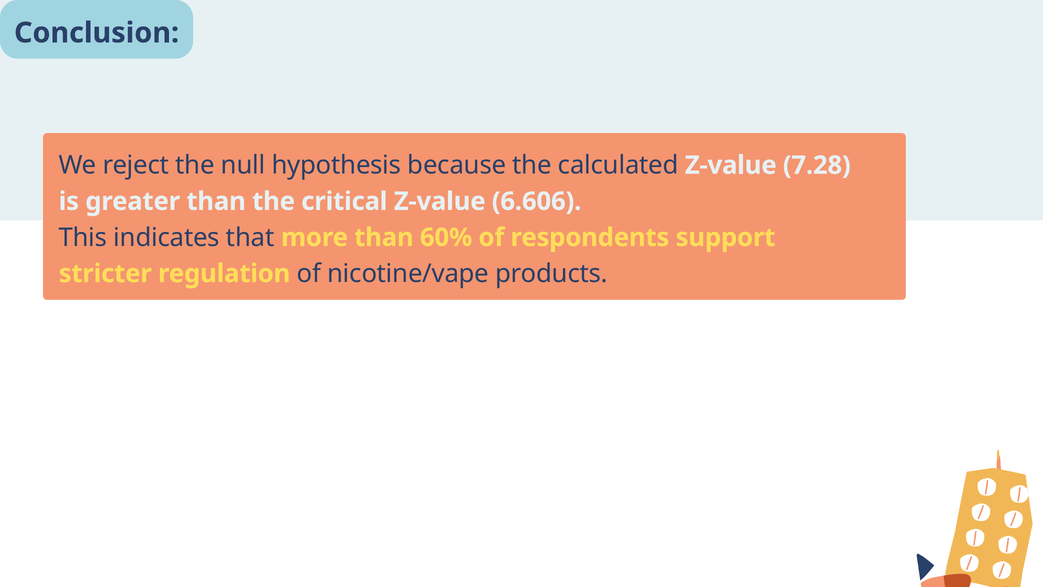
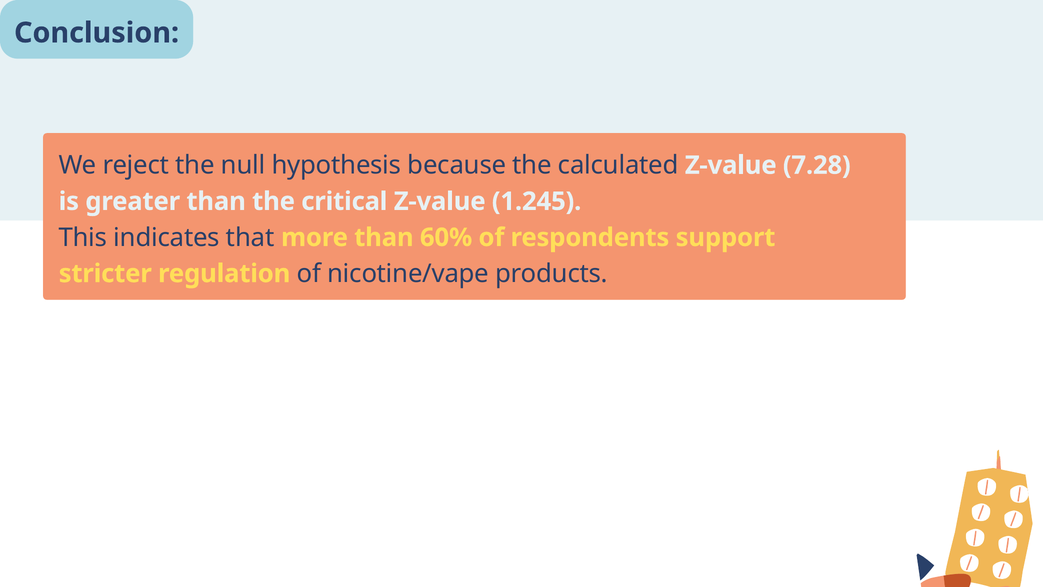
6.606: 6.606 -> 1.245 (537, 201)
